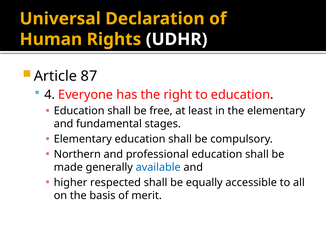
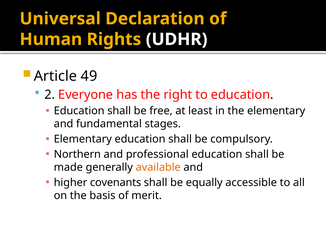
87: 87 -> 49 (89, 76)
4: 4 -> 2 (50, 95)
available colour: blue -> orange (158, 168)
respected: respected -> covenants (116, 183)
